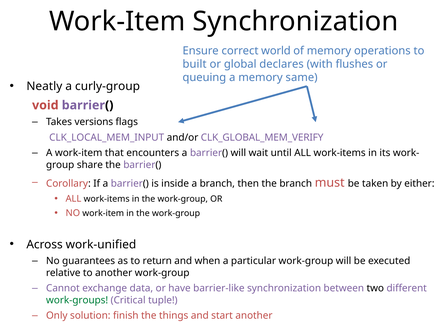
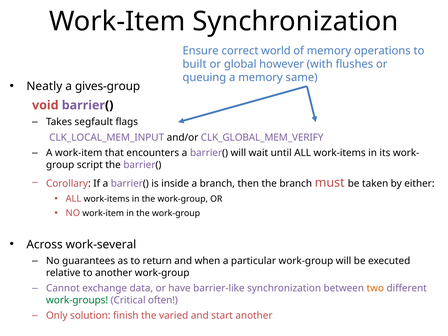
declares: declares -> however (282, 64)
curly-group: curly-group -> gives-group (108, 86)
versions: versions -> segfault (94, 122)
share: share -> script (90, 165)
work-unified: work-unified -> work-several (101, 244)
two colour: black -> orange (375, 288)
tuple: tuple -> often (163, 300)
things: things -> varied (174, 316)
